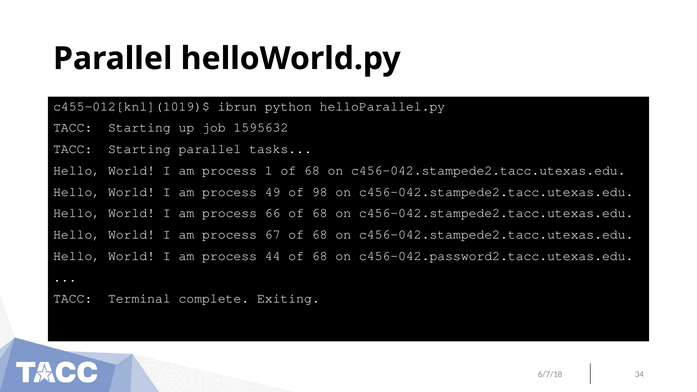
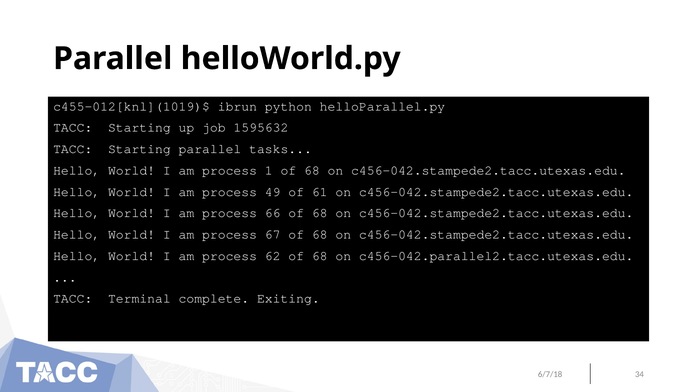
98: 98 -> 61 (320, 192)
44: 44 -> 62 (273, 256)
c456-042.password2.tacc.utexas.edu: c456-042.password2.tacc.utexas.edu -> c456-042.parallel2.tacc.utexas.edu (496, 256)
